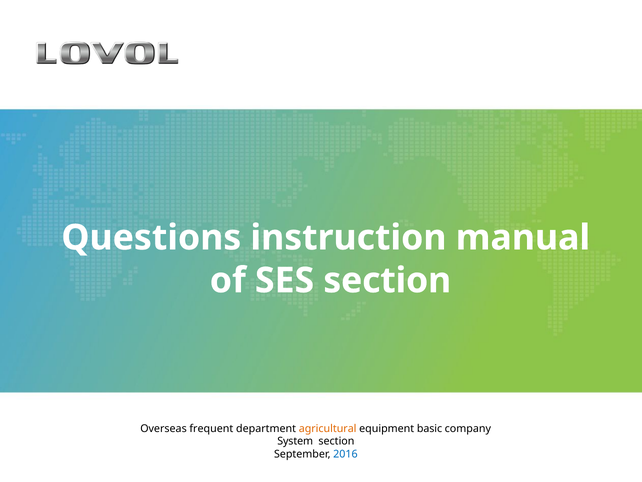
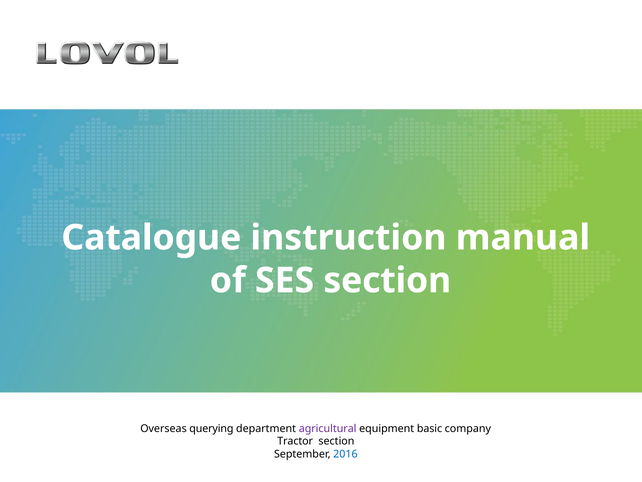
Questions: Questions -> Catalogue (151, 237)
frequent: frequent -> querying (211, 428)
agricultural colour: orange -> purple (328, 428)
System: System -> Tractor (295, 441)
